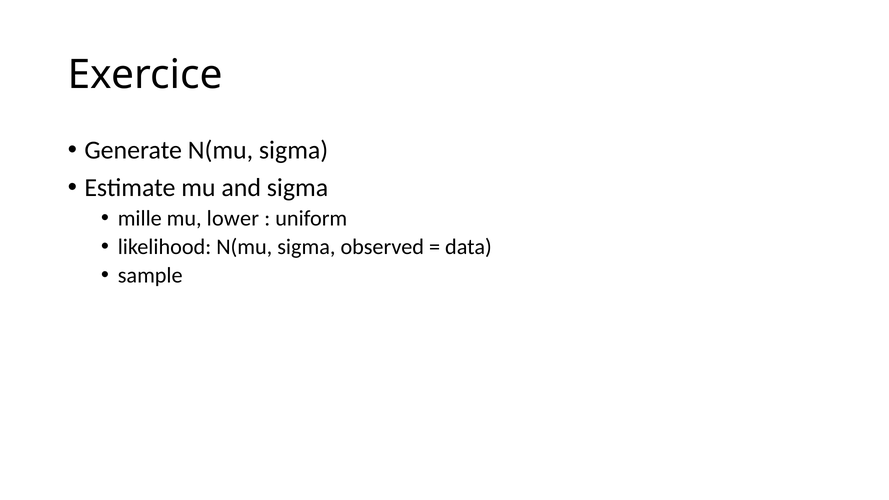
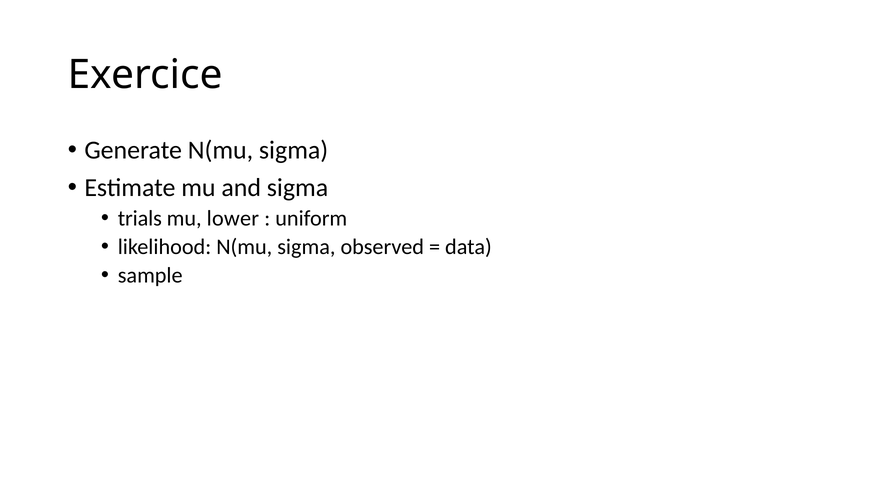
mille: mille -> trials (140, 218)
